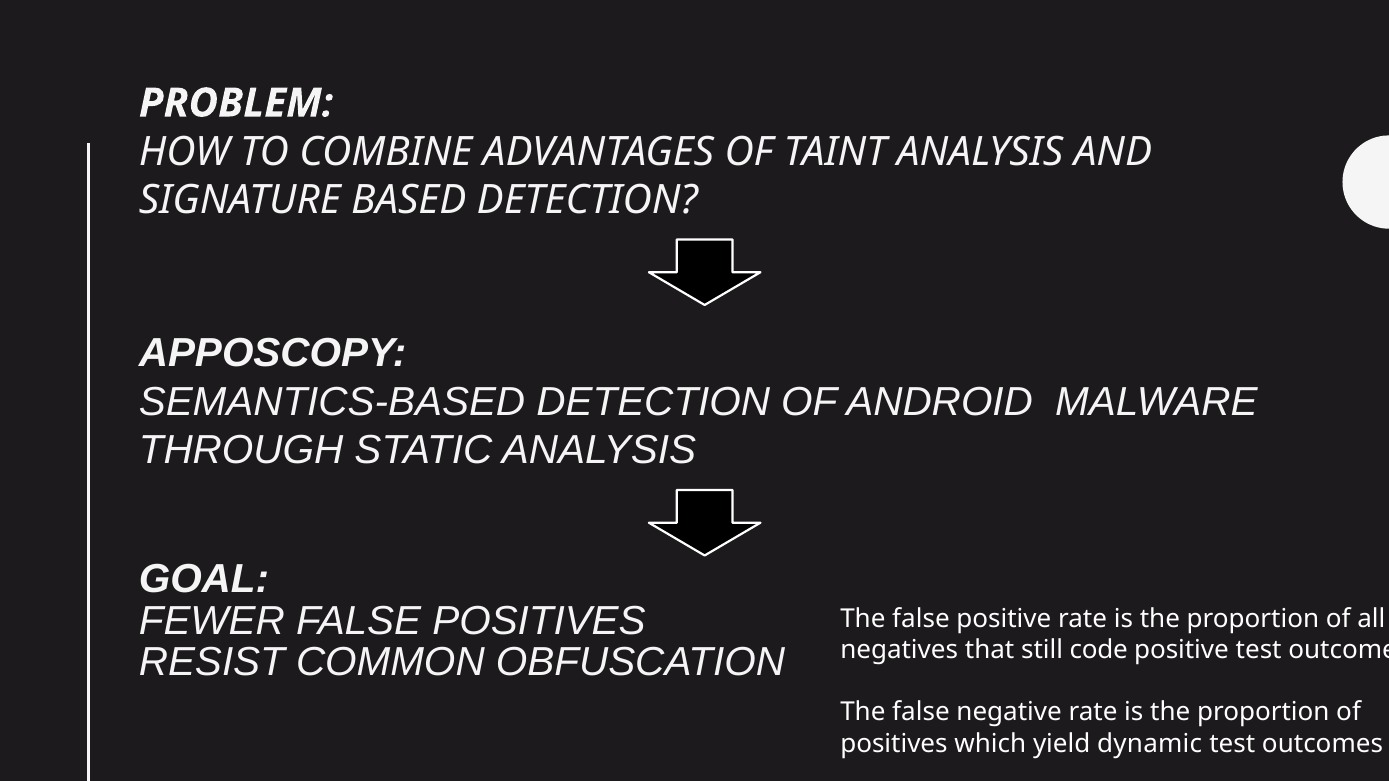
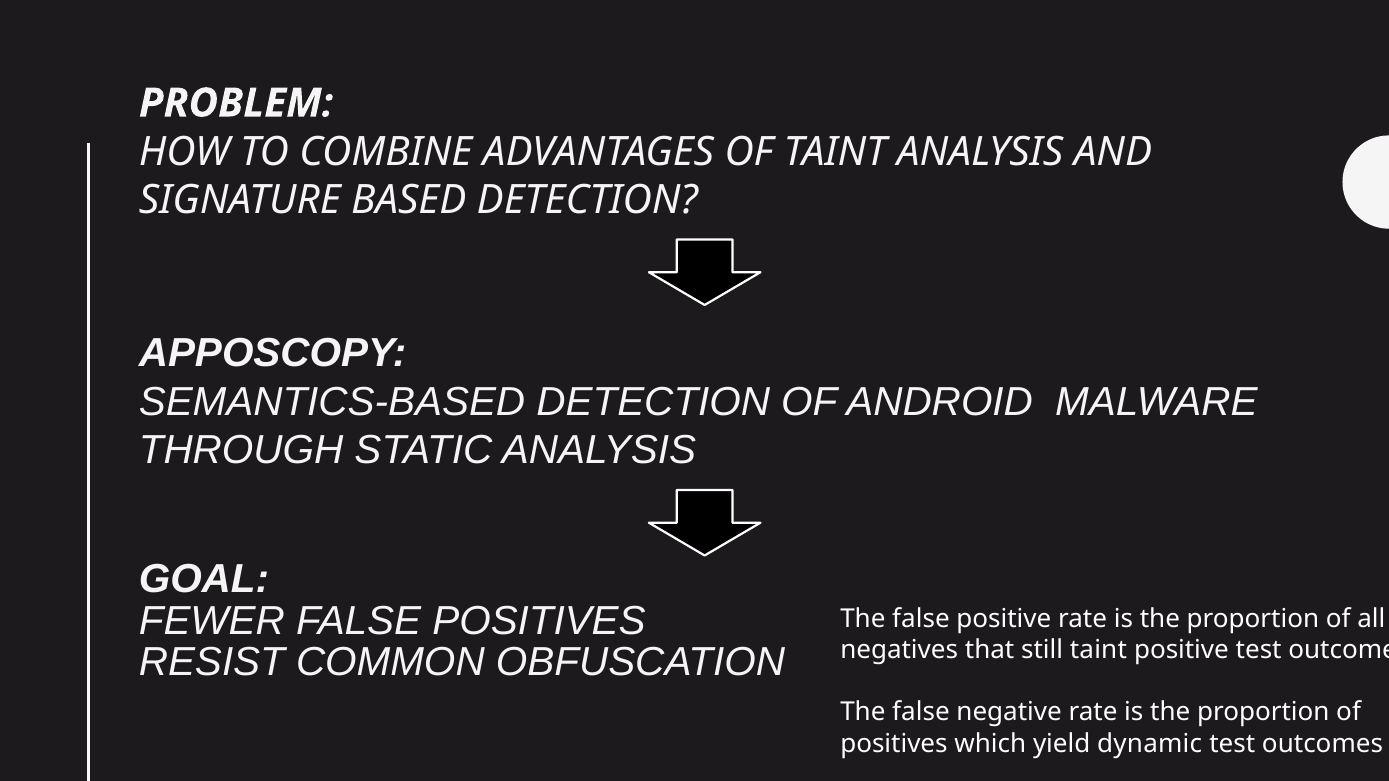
still code: code -> taint (1098, 650)
